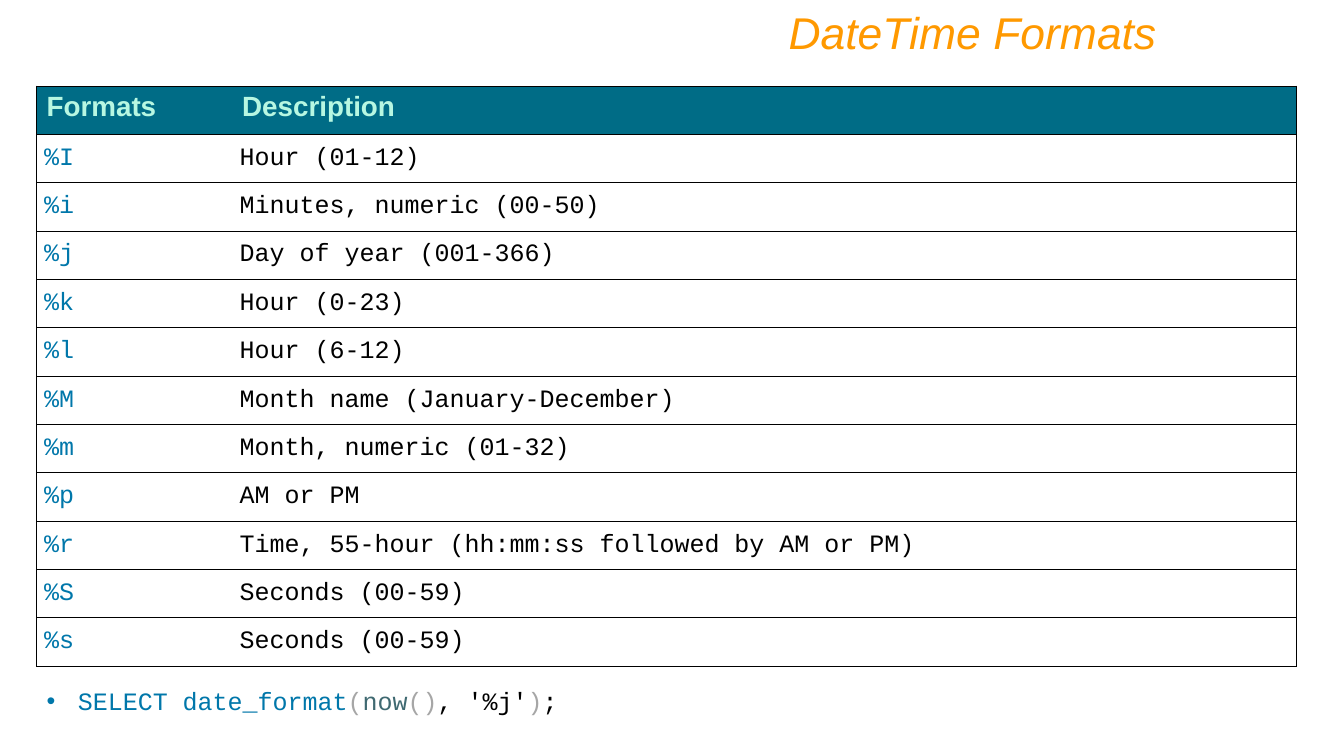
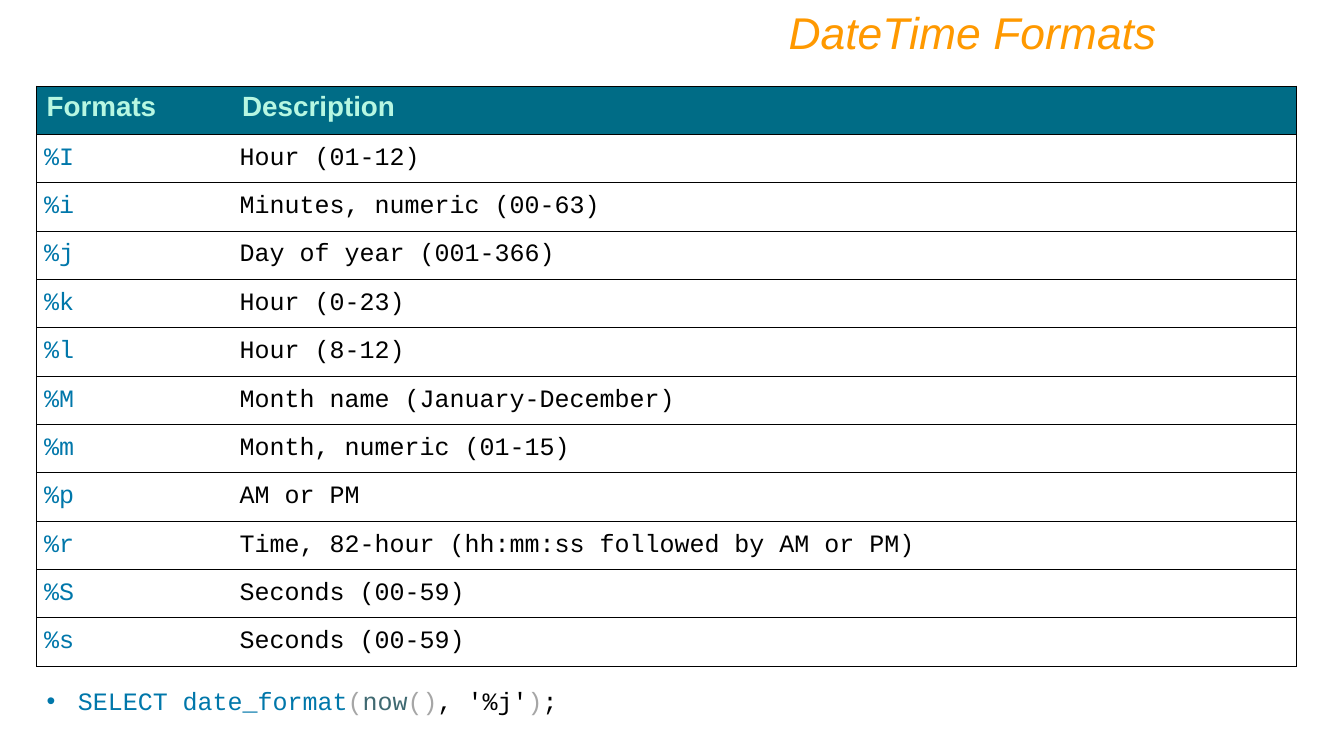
00-50: 00-50 -> 00-63 (547, 205)
6-12: 6-12 -> 8-12 (360, 350)
01-32: 01-32 -> 01-15 (517, 447)
55-hour: 55-hour -> 82-hour (382, 544)
